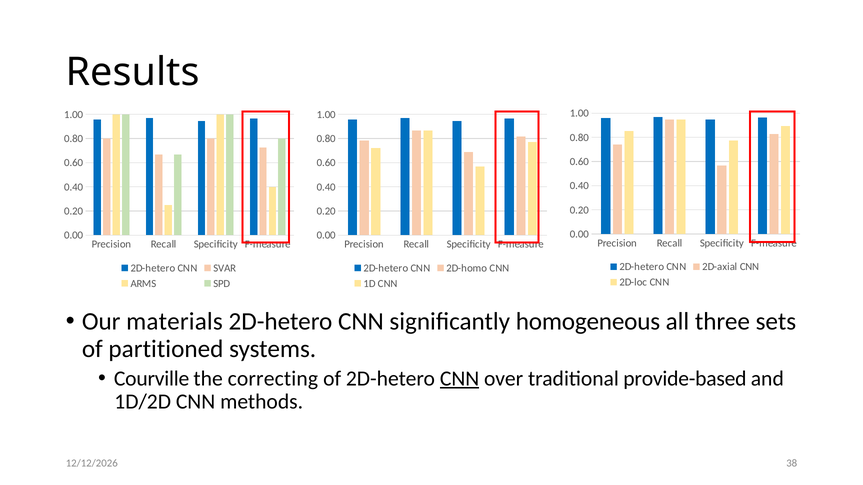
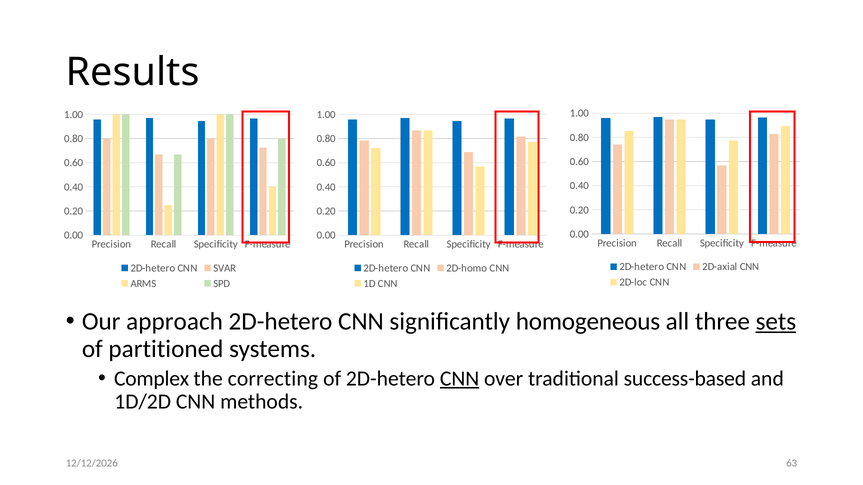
materials: materials -> approach (175, 322)
sets underline: none -> present (776, 322)
Courville: Courville -> Complex (152, 379)
provide-based: provide-based -> success-based (685, 379)
38: 38 -> 63 (792, 463)
